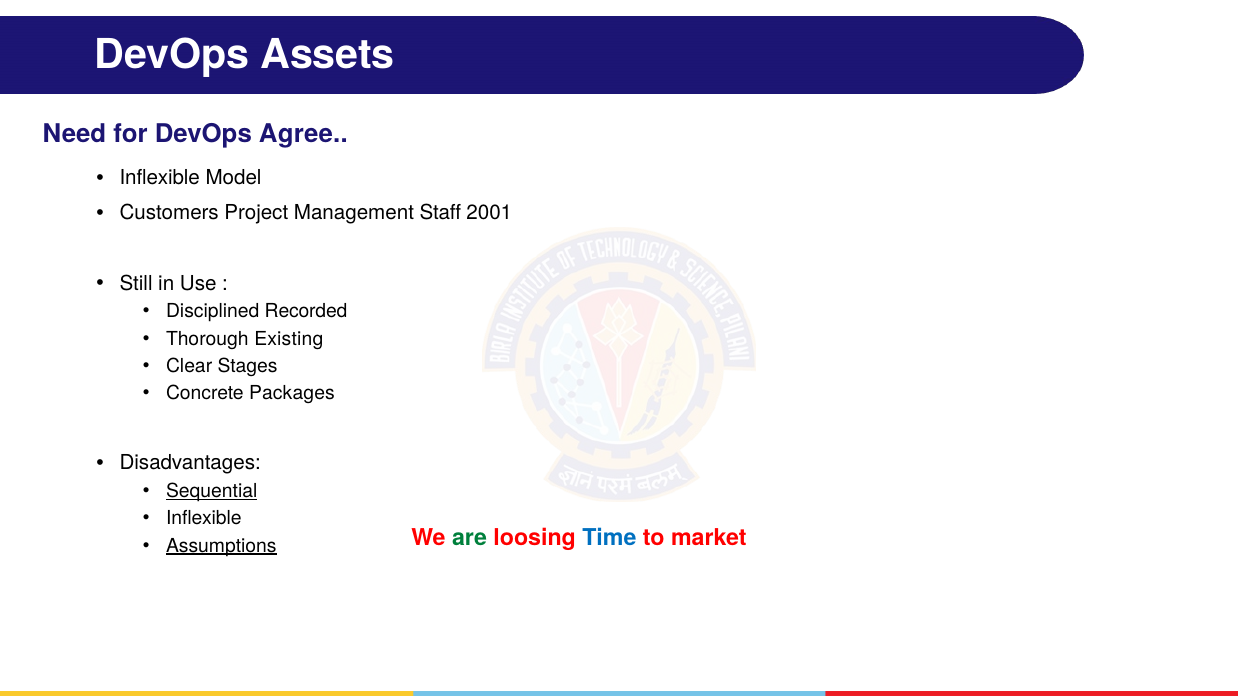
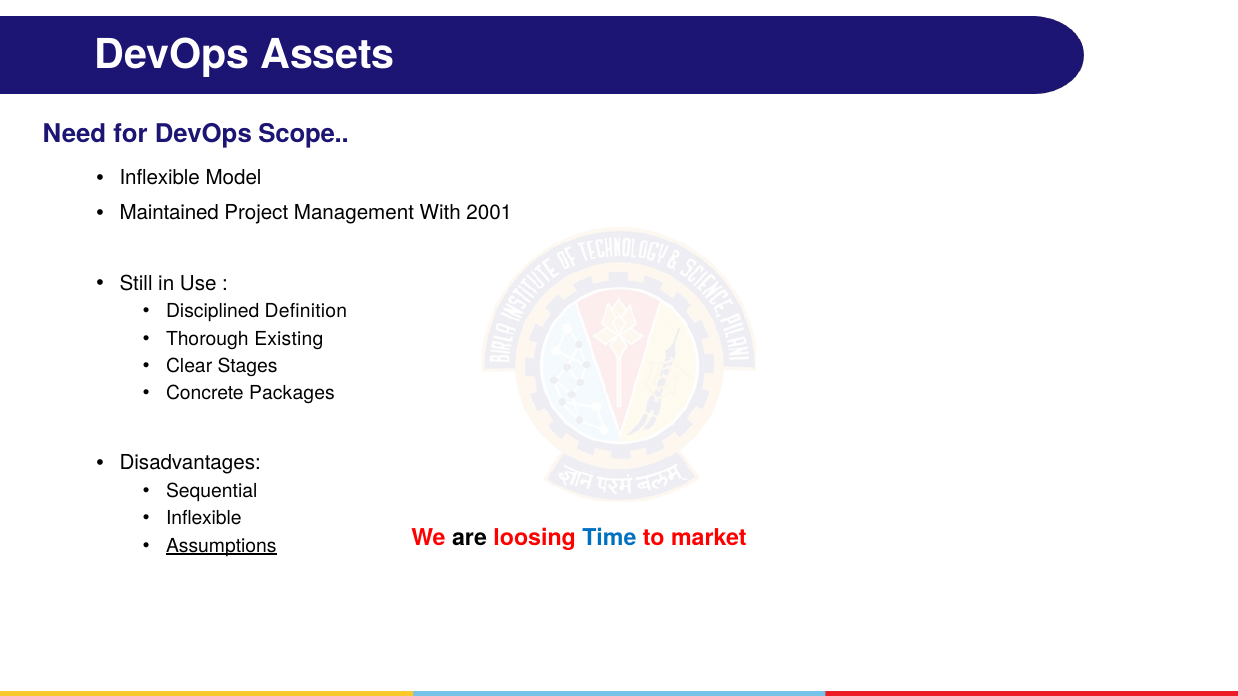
Agree: Agree -> Scope (304, 134)
Customers: Customers -> Maintained (169, 213)
Staff: Staff -> With (440, 213)
Recorded: Recorded -> Definition (306, 312)
Sequential underline: present -> none (212, 491)
are colour: green -> black (469, 539)
